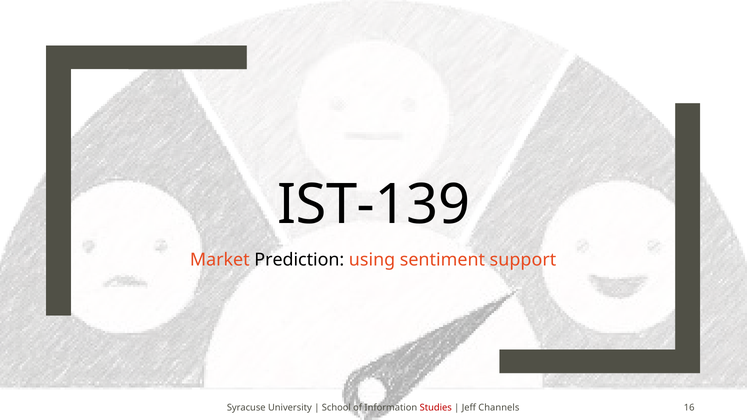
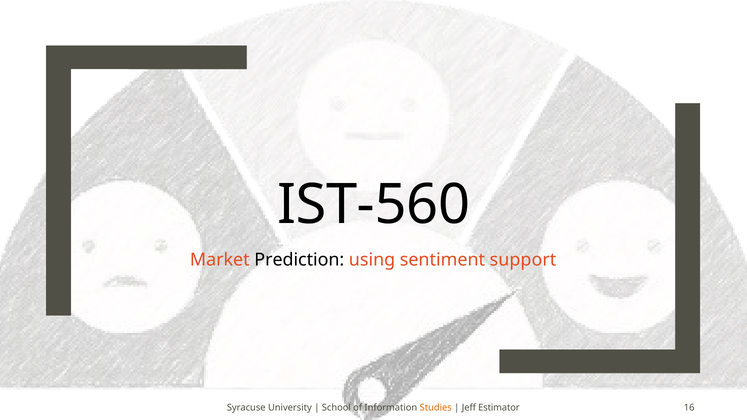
IST-139: IST-139 -> IST-560 (374, 205)
Studies colour: red -> orange (436, 408)
Channels: Channels -> Estimator (499, 408)
